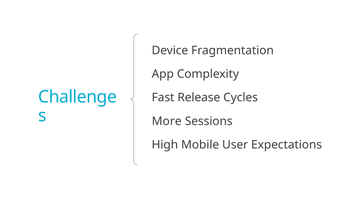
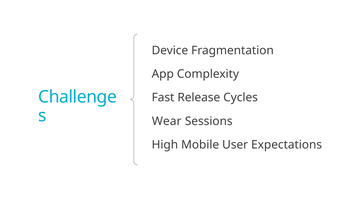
More: More -> Wear (167, 122)
